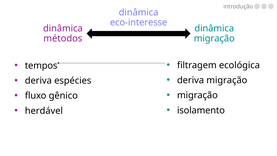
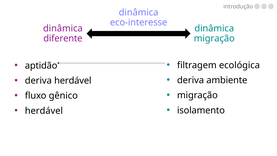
métodos: métodos -> diferente (63, 38)
tempos: tempos -> aptidão (41, 66)
deriva migração: migração -> ambiente (227, 80)
deriva espécies: espécies -> herdável (73, 81)
